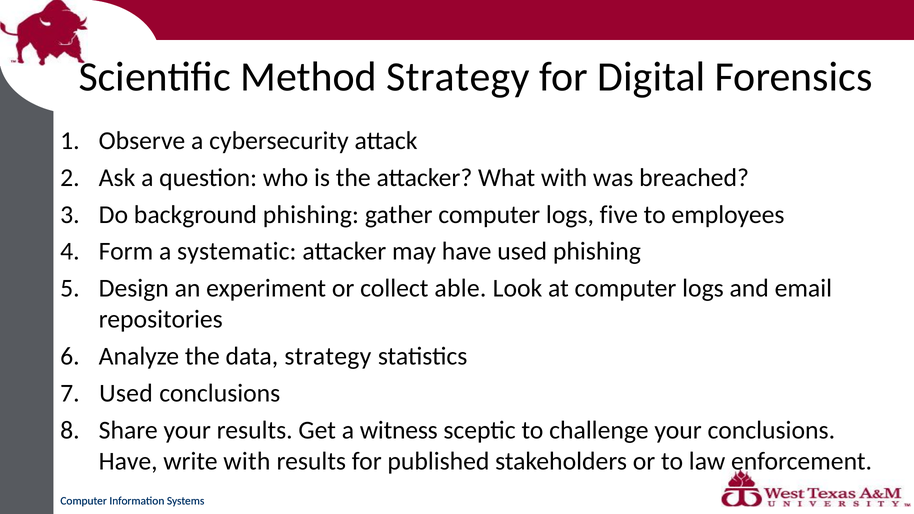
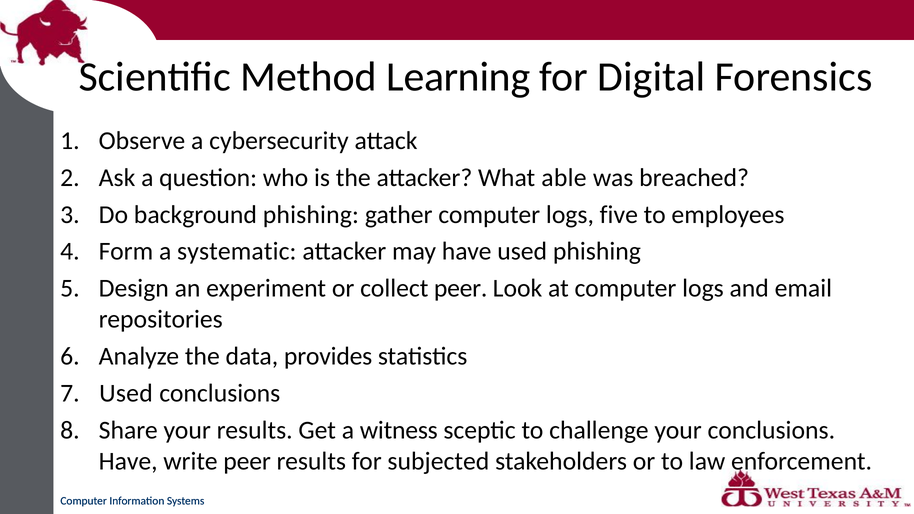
Method Strategy: Strategy -> Learning (458, 77)
What with: with -> able (564, 178)
collect able: able -> peer (461, 289)
data strategy: strategy -> provides (328, 356)
write with: with -> peer (247, 461)
published: published -> subjected (438, 461)
